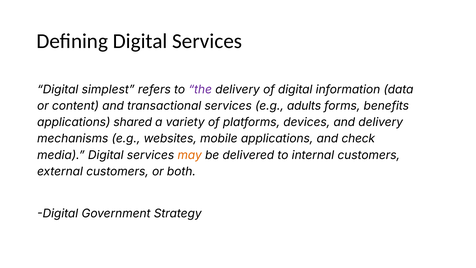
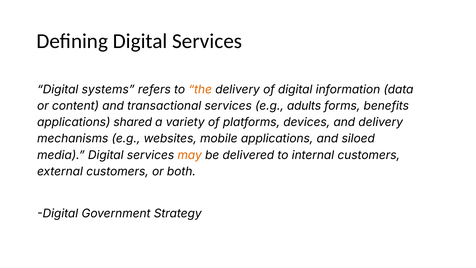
simplest: simplest -> systems (108, 89)
the colour: purple -> orange (200, 89)
check: check -> siloed (358, 139)
